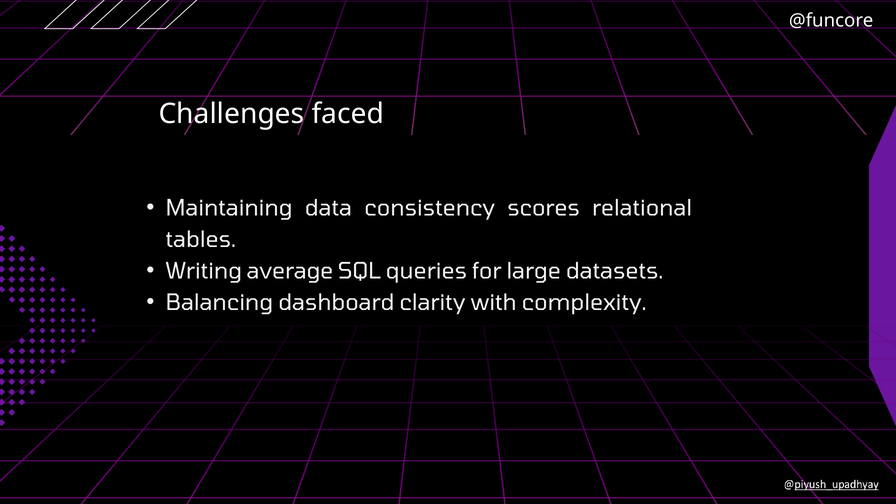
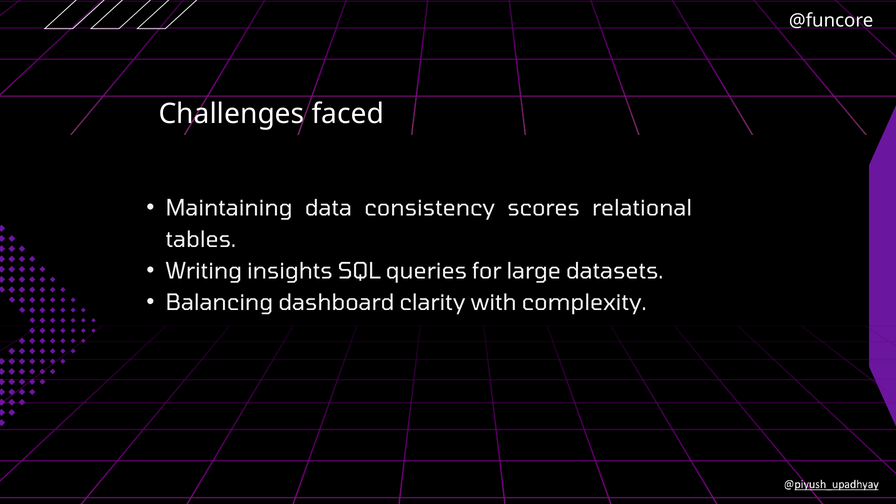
average: average -> insights (290, 271)
